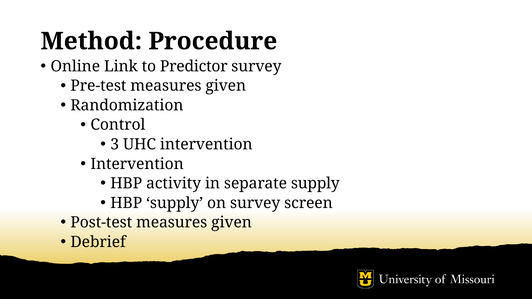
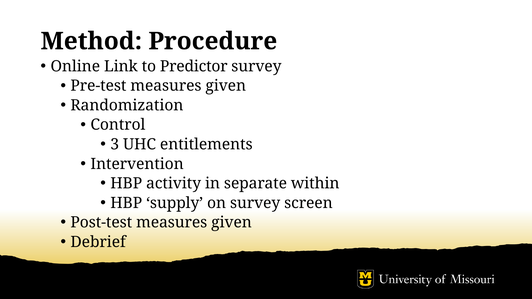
UHC intervention: intervention -> entitlements (206, 145)
separate supply: supply -> within (315, 184)
